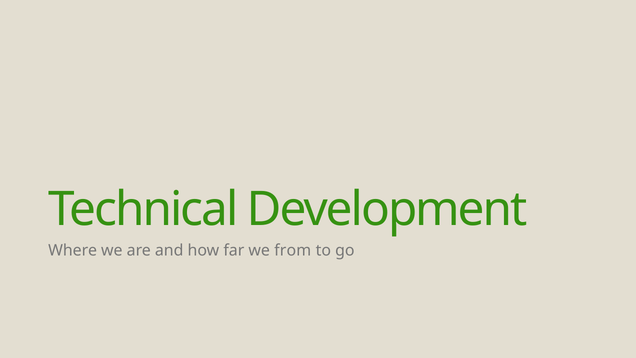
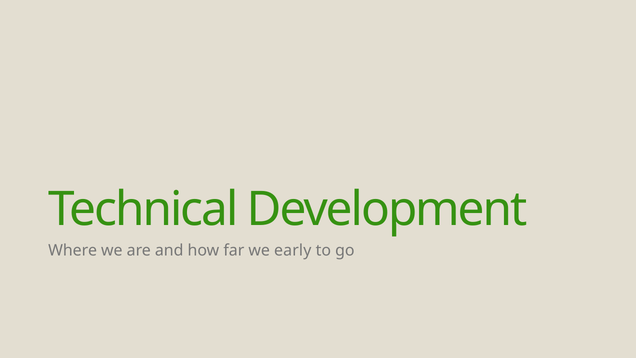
from: from -> early (293, 250)
